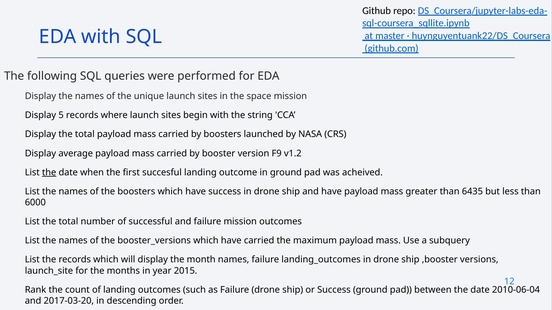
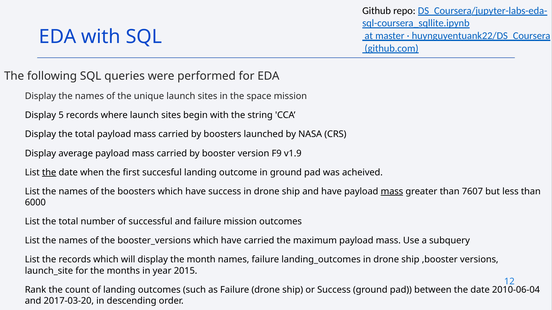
v1.2: v1.2 -> v1.9 (293, 154)
mass underline: none -> present (392, 192)
6435: 6435 -> 7607 (472, 192)
